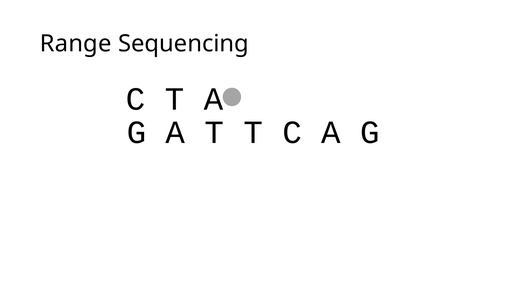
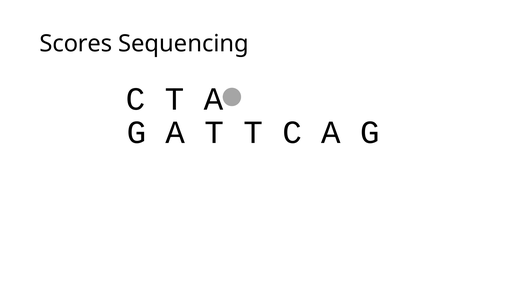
Range: Range -> Scores (76, 44)
